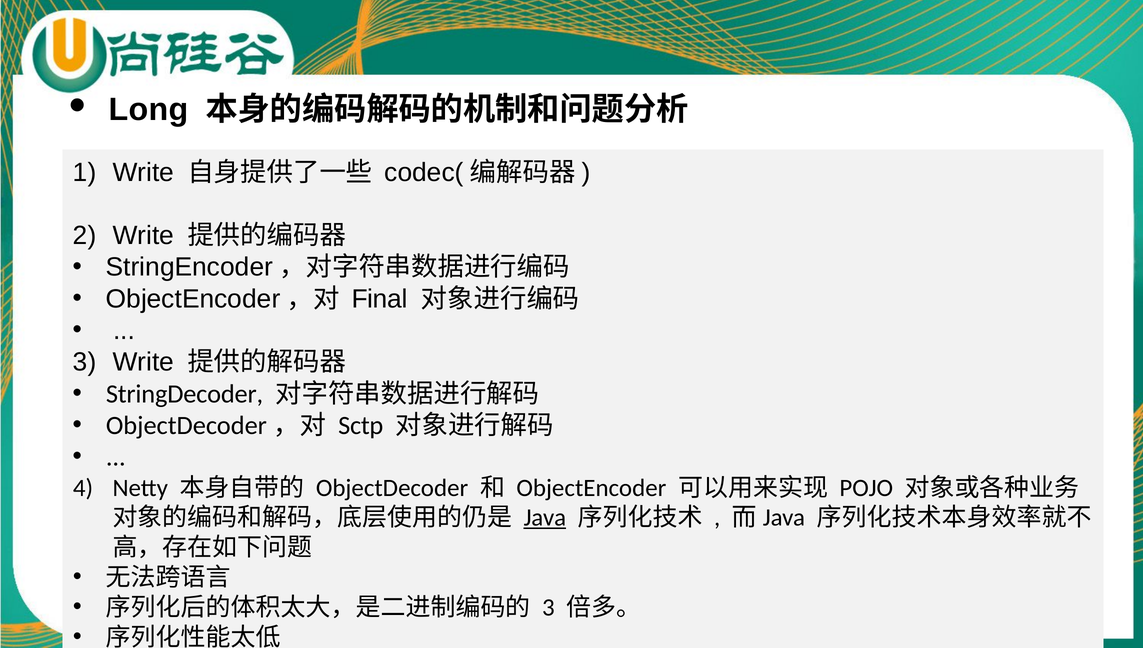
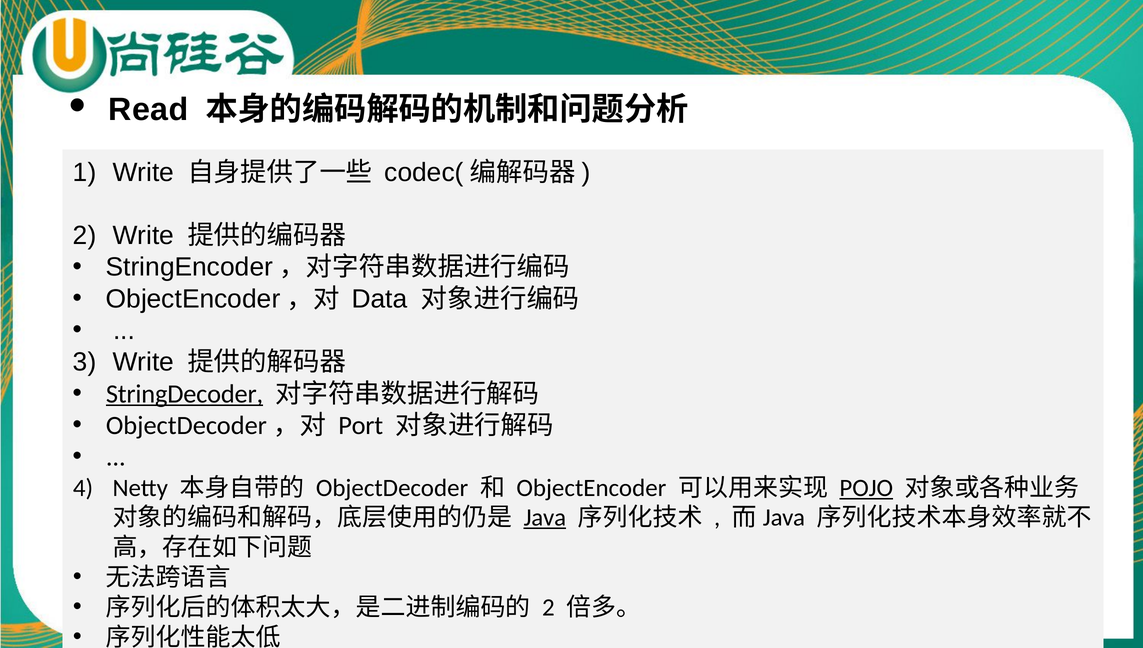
Long: Long -> Read (148, 110)
Final: Final -> Data (379, 299)
StringDecoder underline: none -> present (185, 394)
Sctp: Sctp -> Port (361, 426)
POJO underline: none -> present (866, 488)
3: 3 -> 2 (548, 608)
